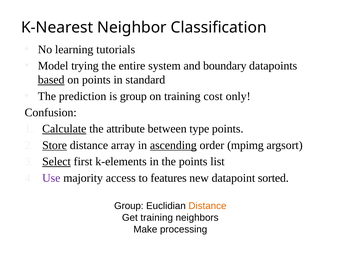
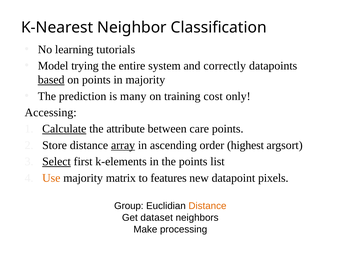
boundary: boundary -> correctly (225, 66)
in standard: standard -> majority (145, 80)
is group: group -> many (133, 96)
Confusion: Confusion -> Accessing (51, 113)
type: type -> care (199, 129)
Store underline: present -> none (55, 145)
array underline: none -> present (123, 145)
ascending underline: present -> none (173, 145)
mpimg: mpimg -> highest (245, 145)
Use colour: purple -> orange (51, 178)
access: access -> matrix (121, 178)
sorted: sorted -> pixels (273, 178)
Get training: training -> dataset (157, 218)
